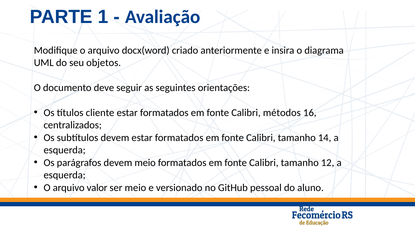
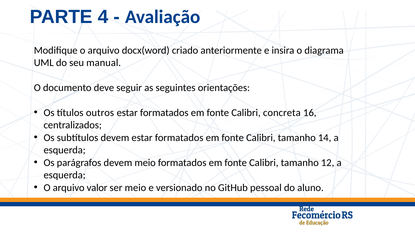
1: 1 -> 4 (103, 17)
objetos: objetos -> manual (104, 63)
cliente: cliente -> outros (100, 112)
métodos: métodos -> concreta (282, 112)
